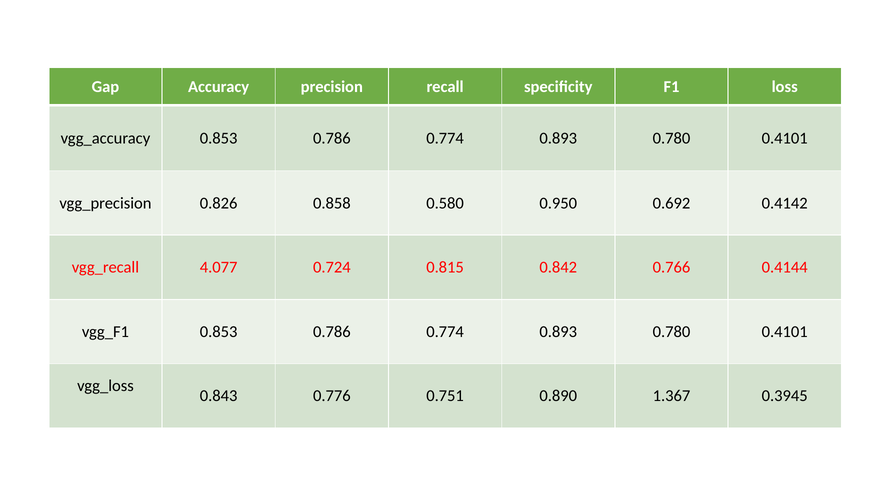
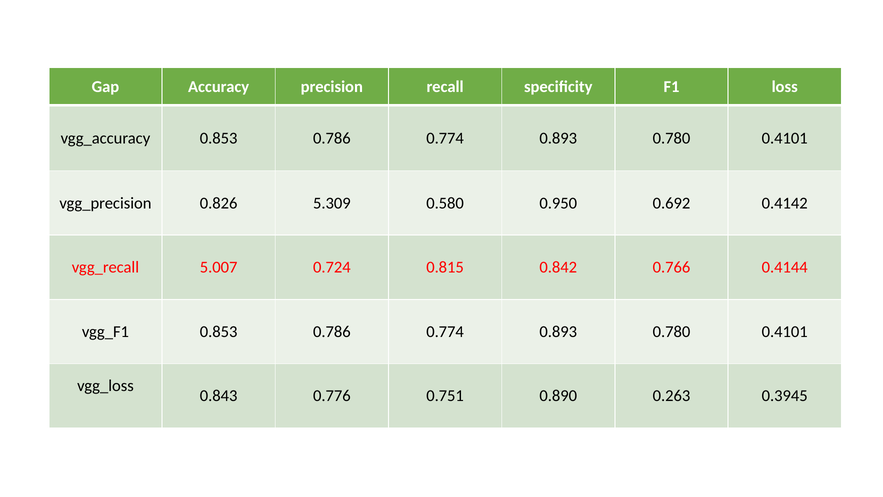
0.858: 0.858 -> 5.309 (332, 203)
4.077: 4.077 -> 5.007 (219, 267)
1.367: 1.367 -> 0.263 (671, 396)
